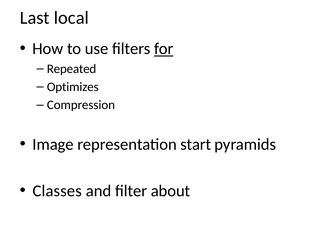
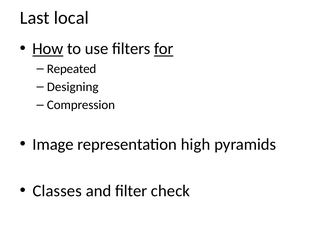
How underline: none -> present (48, 49)
Optimizes: Optimizes -> Designing (73, 87)
start: start -> high (196, 144)
about: about -> check (170, 191)
